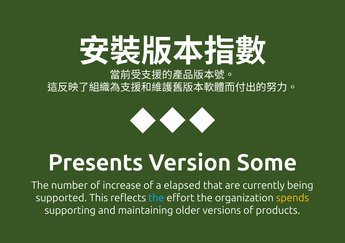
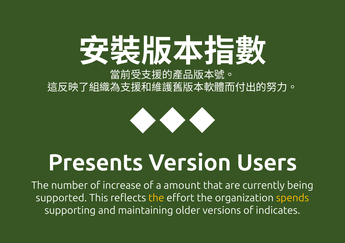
Some: Some -> Users (267, 163)
elapsed: elapsed -> amount (182, 185)
the colour: light blue -> yellow (156, 198)
products: products -> indicates (278, 211)
